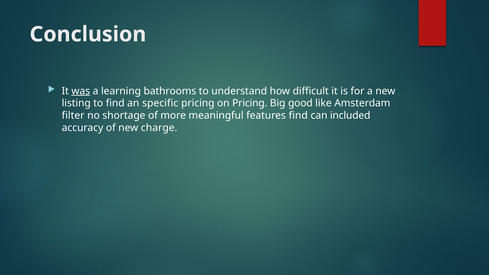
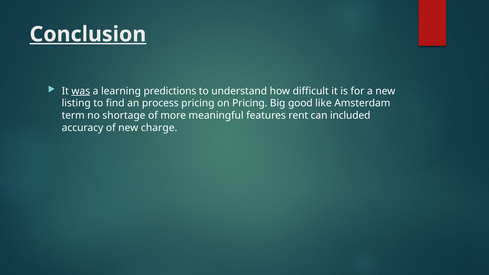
Conclusion underline: none -> present (88, 34)
bathrooms: bathrooms -> predictions (170, 91)
specific: specific -> process (160, 103)
filter: filter -> term (73, 115)
features find: find -> rent (298, 115)
